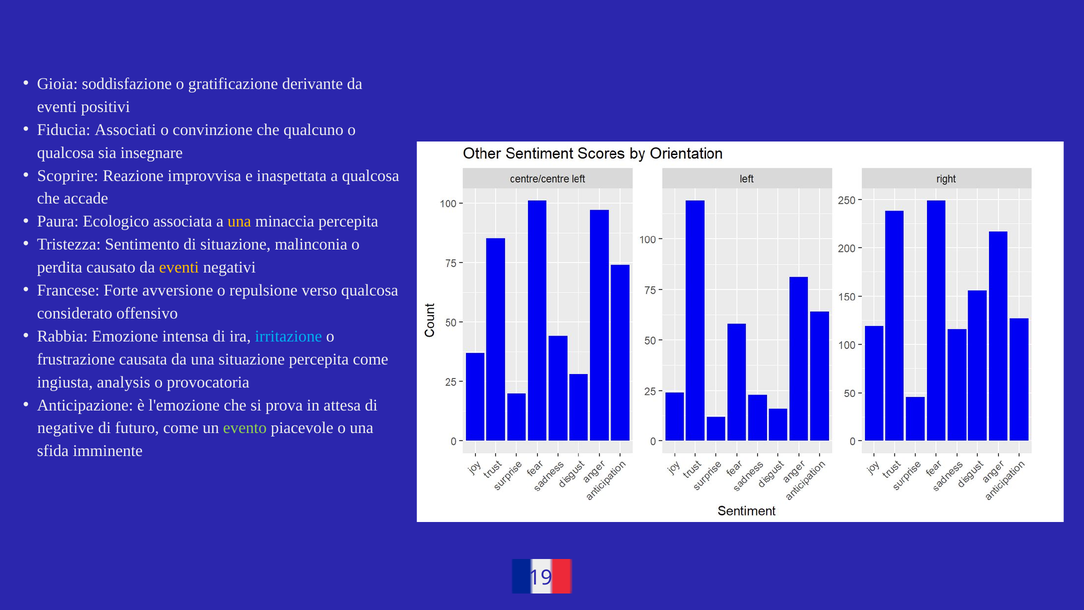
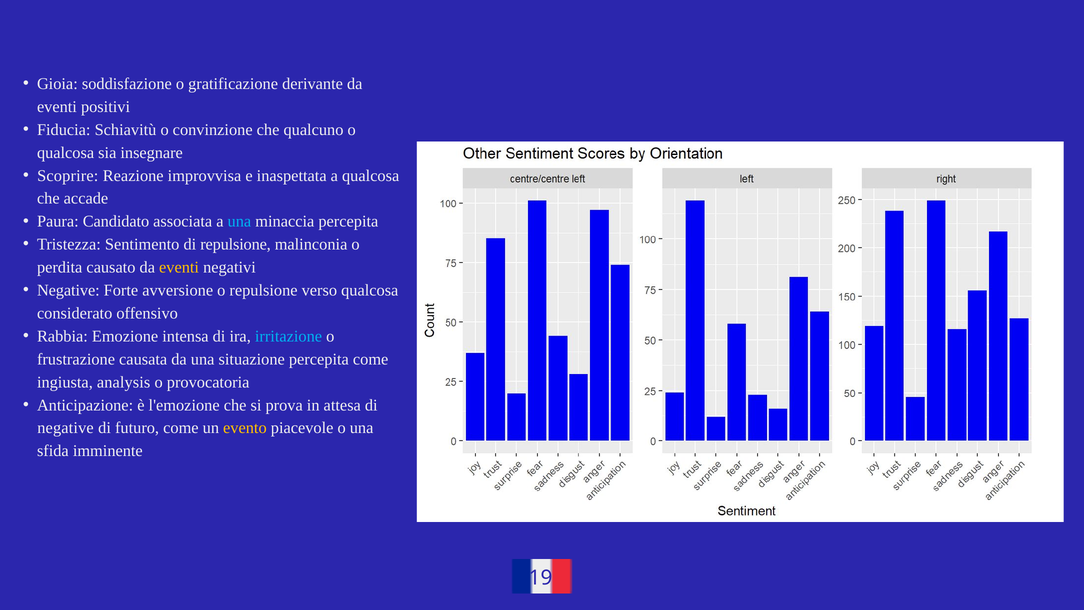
Associati: Associati -> Schiavitù (126, 130)
Ecologico: Ecologico -> Candidato (116, 221)
una colour: yellow -> light blue (239, 221)
di situazione: situazione -> repulsione (236, 244)
Francese: Francese -> Negative (68, 290)
evento colour: light green -> yellow (245, 428)
